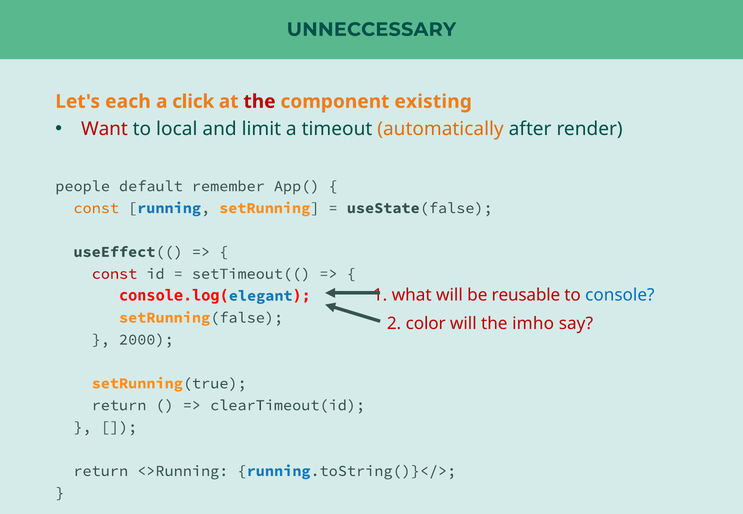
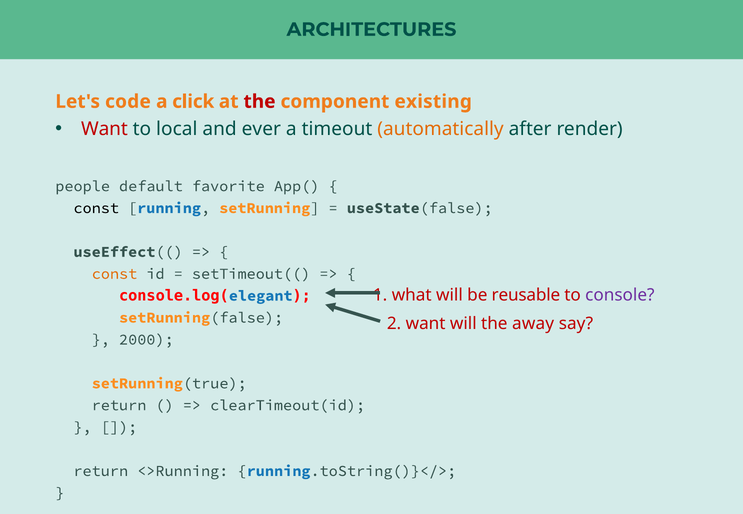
UNNECCESSARY: UNNECCESSARY -> ARCHITECTURES (372, 29)
each: each -> code (128, 102)
limit: limit -> ever (261, 129)
remember: remember -> favorite (228, 186)
const colour: orange -> black (96, 208)
const colour: red -> orange (115, 274)
console colour: blue -> purple (620, 295)
2 color: color -> want (426, 324)
imho: imho -> away (533, 324)
